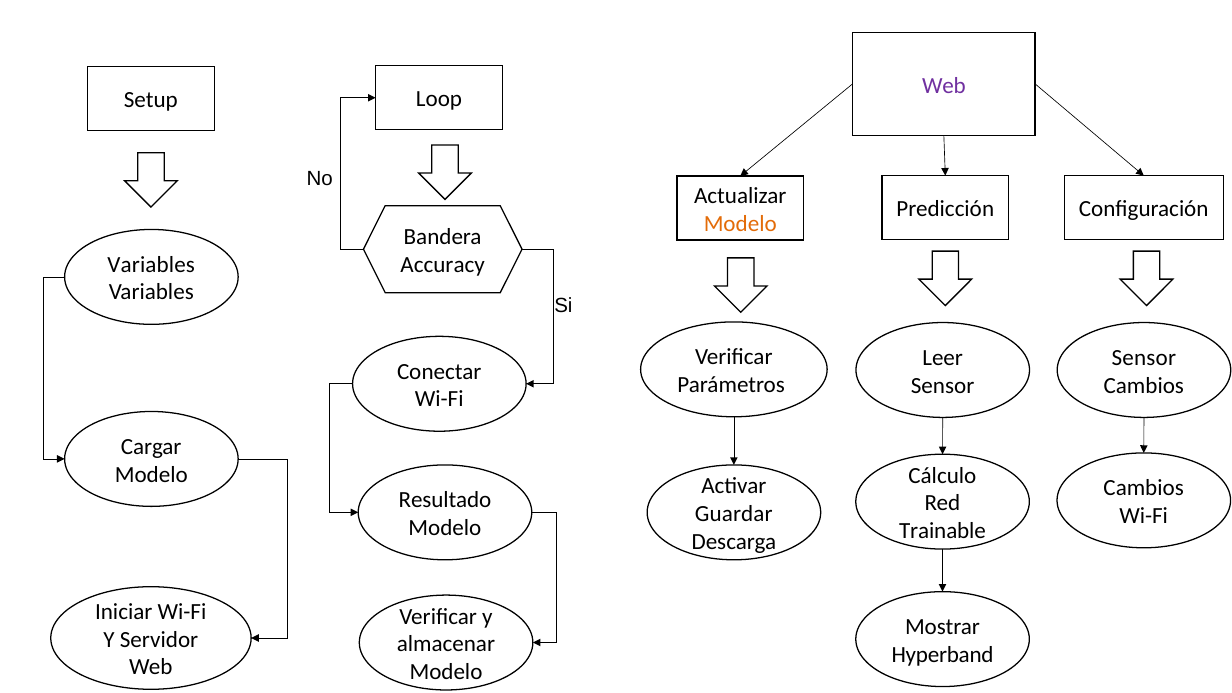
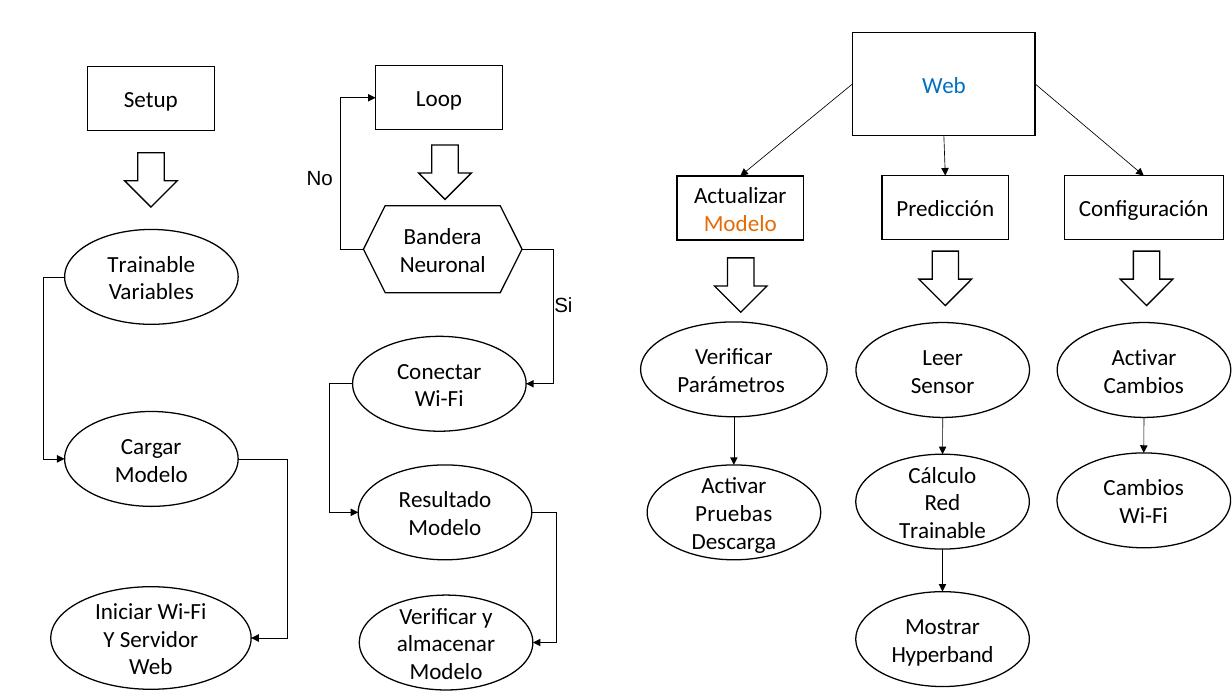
Web colour: purple -> blue (944, 85)
Variables: Variables -> Trainable (151, 265)
Accuracy: Accuracy -> Neuronal (443, 265)
Sensor: Sensor -> Activar (1144, 358)
Guardar: Guardar -> Pruebas (734, 514)
